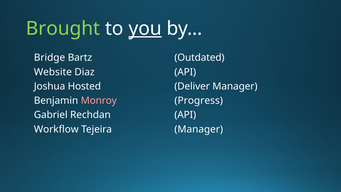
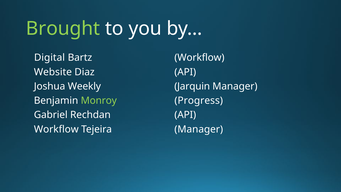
you underline: present -> none (145, 29)
Bridge: Bridge -> Digital (49, 58)
Outdated: Outdated -> Workflow (199, 58)
Hosted: Hosted -> Weekly (84, 86)
Deliver: Deliver -> Jarquin (192, 86)
Monroy colour: pink -> light green (99, 101)
